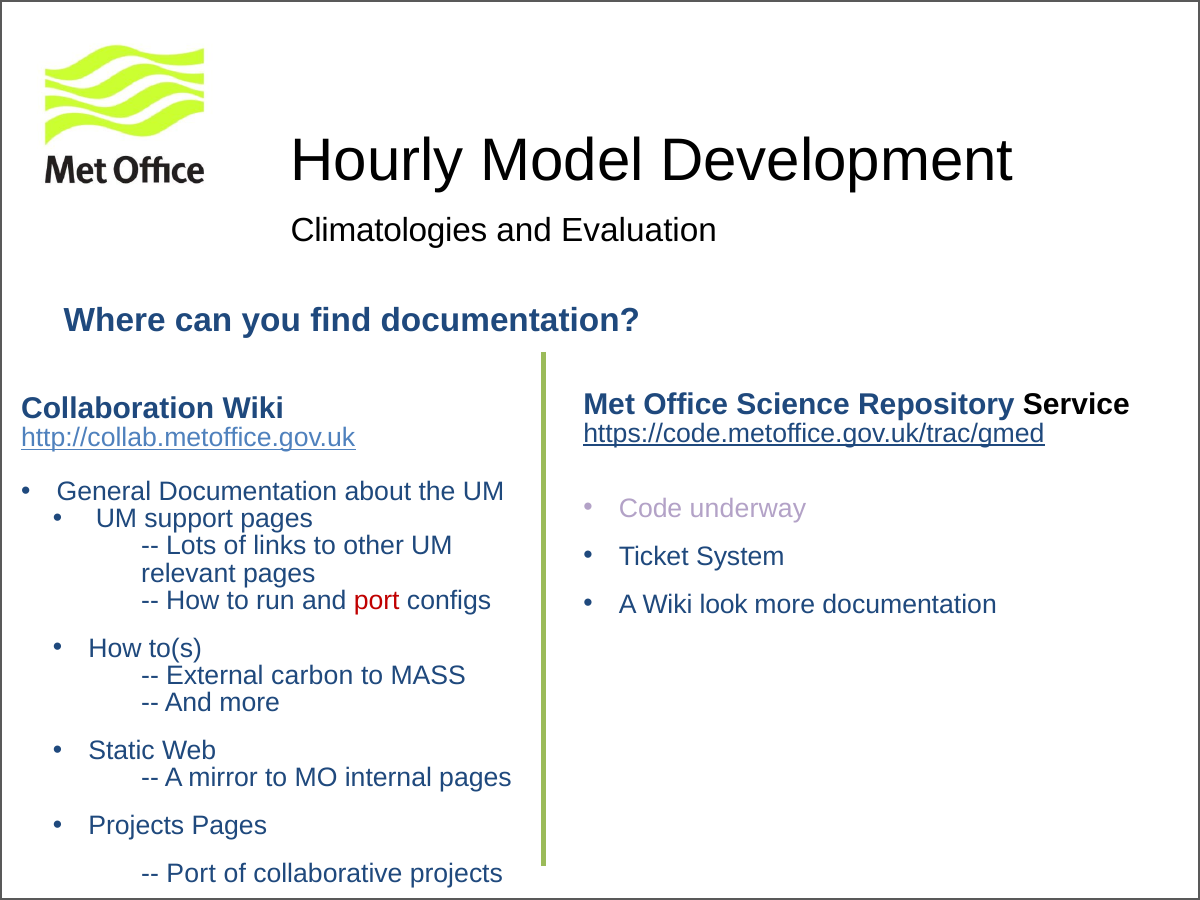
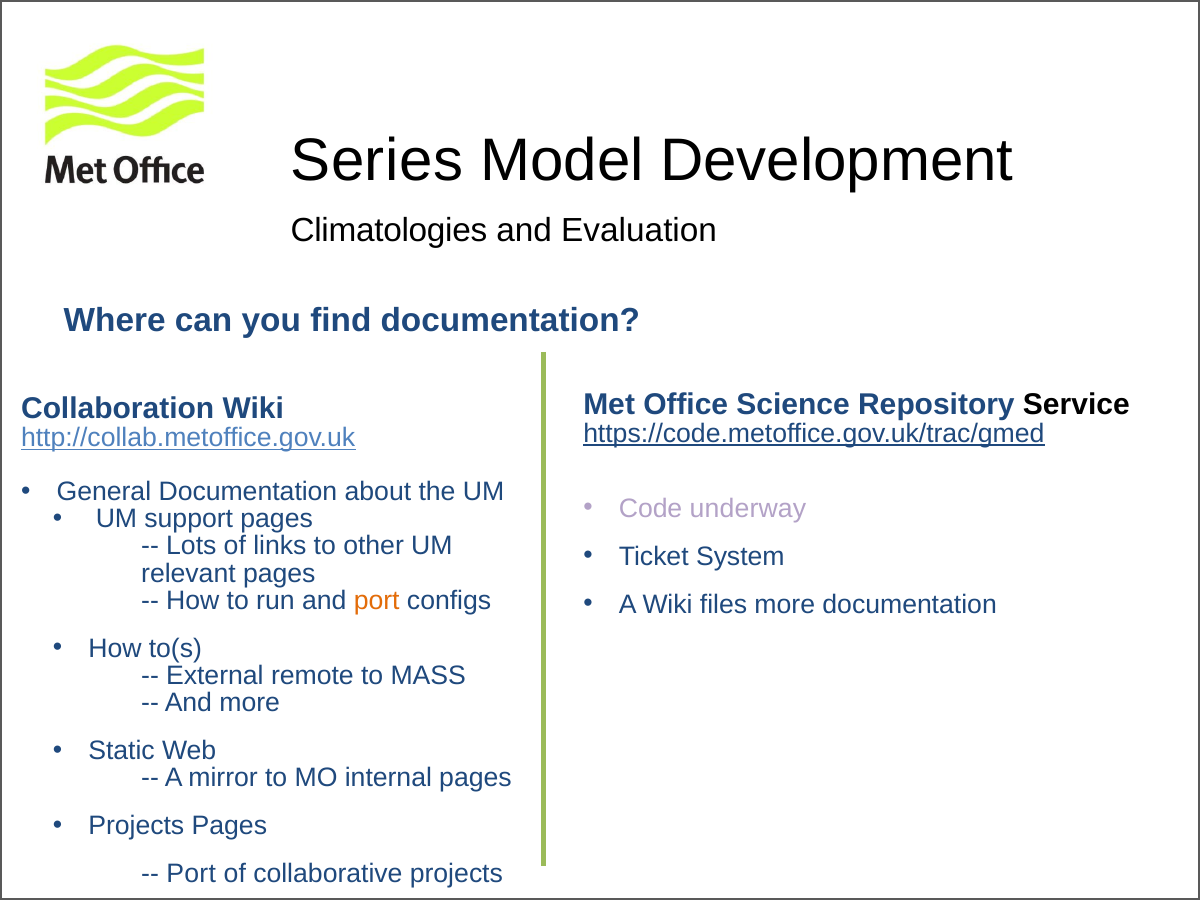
Hourly: Hourly -> Series (377, 161)
port colour: red -> orange (377, 601)
look: look -> files (724, 604)
carbon: carbon -> remote (312, 676)
